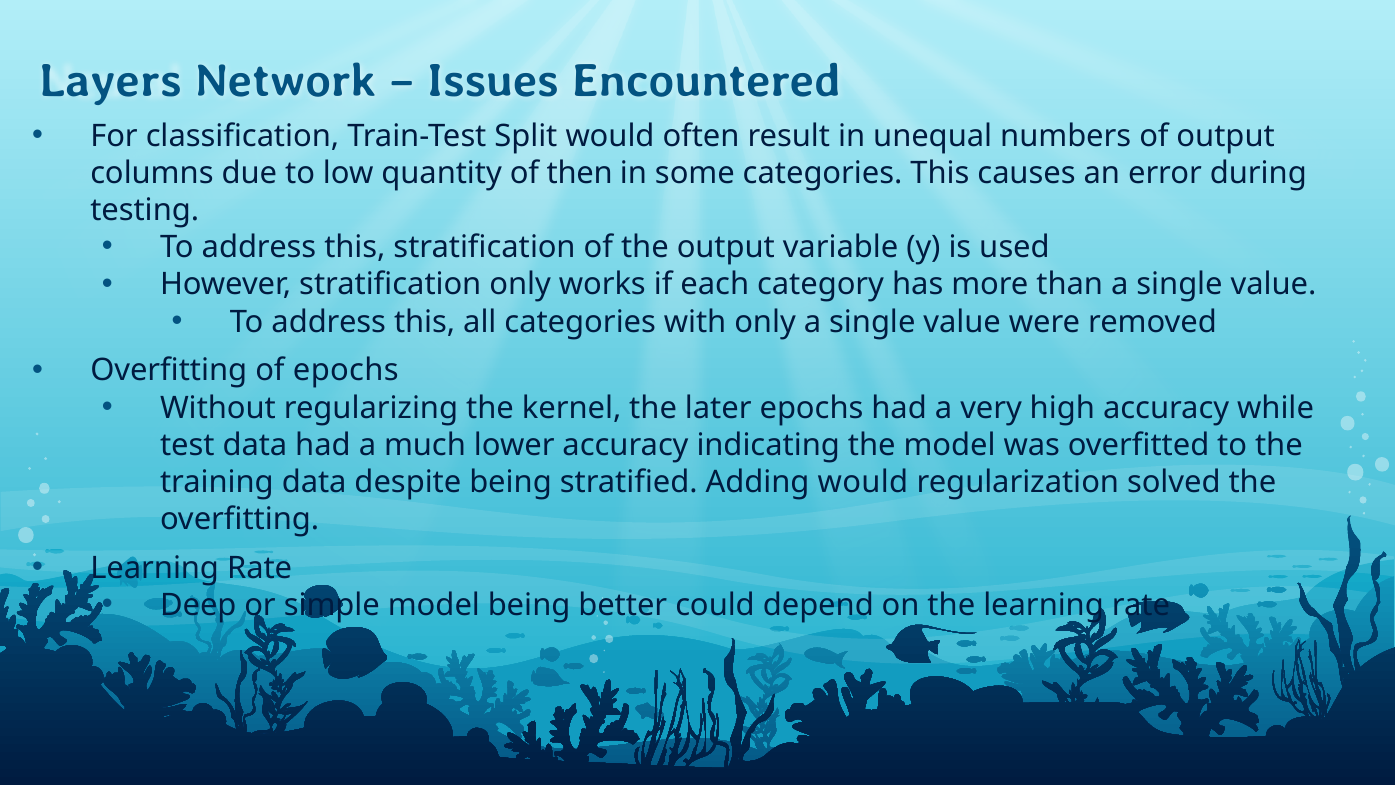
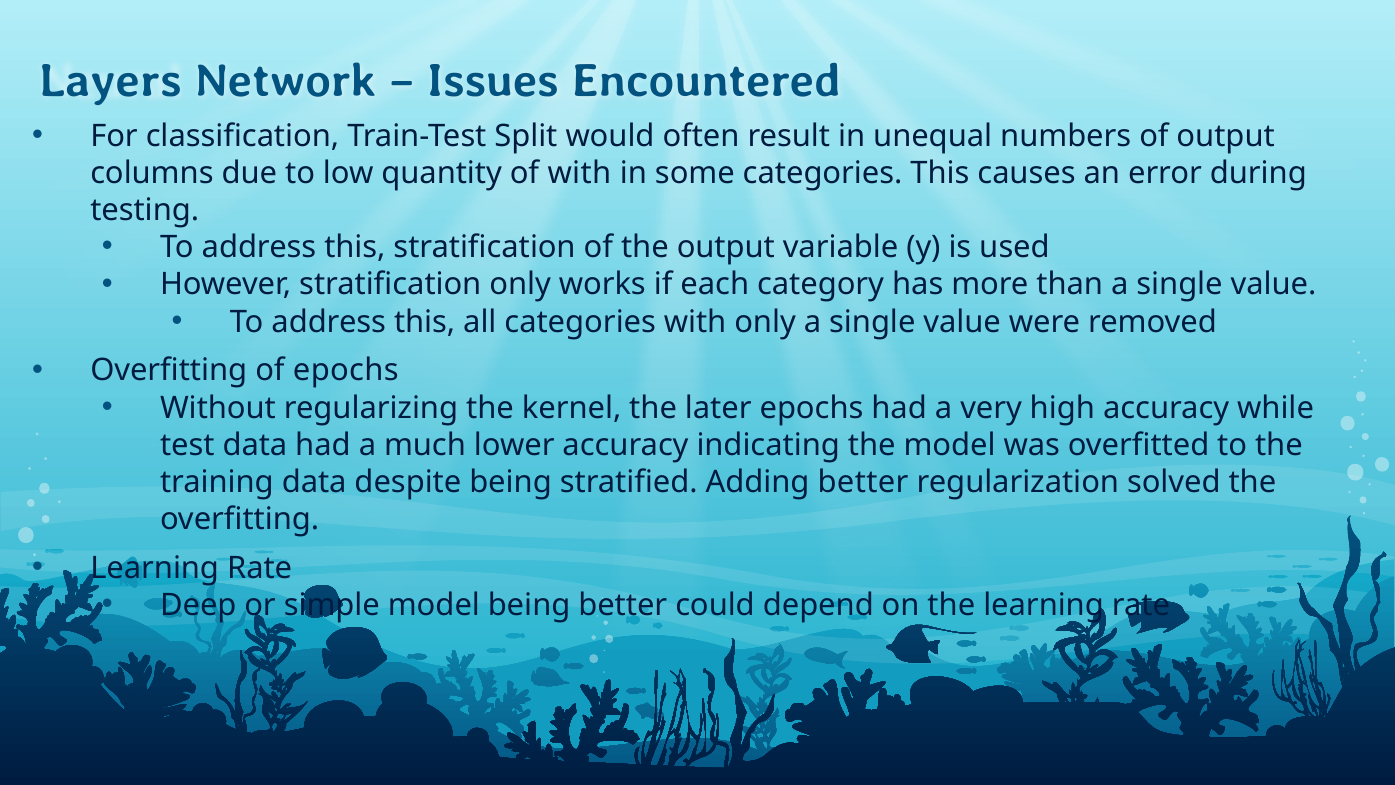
of then: then -> with (579, 173)
Adding would: would -> better (863, 482)
